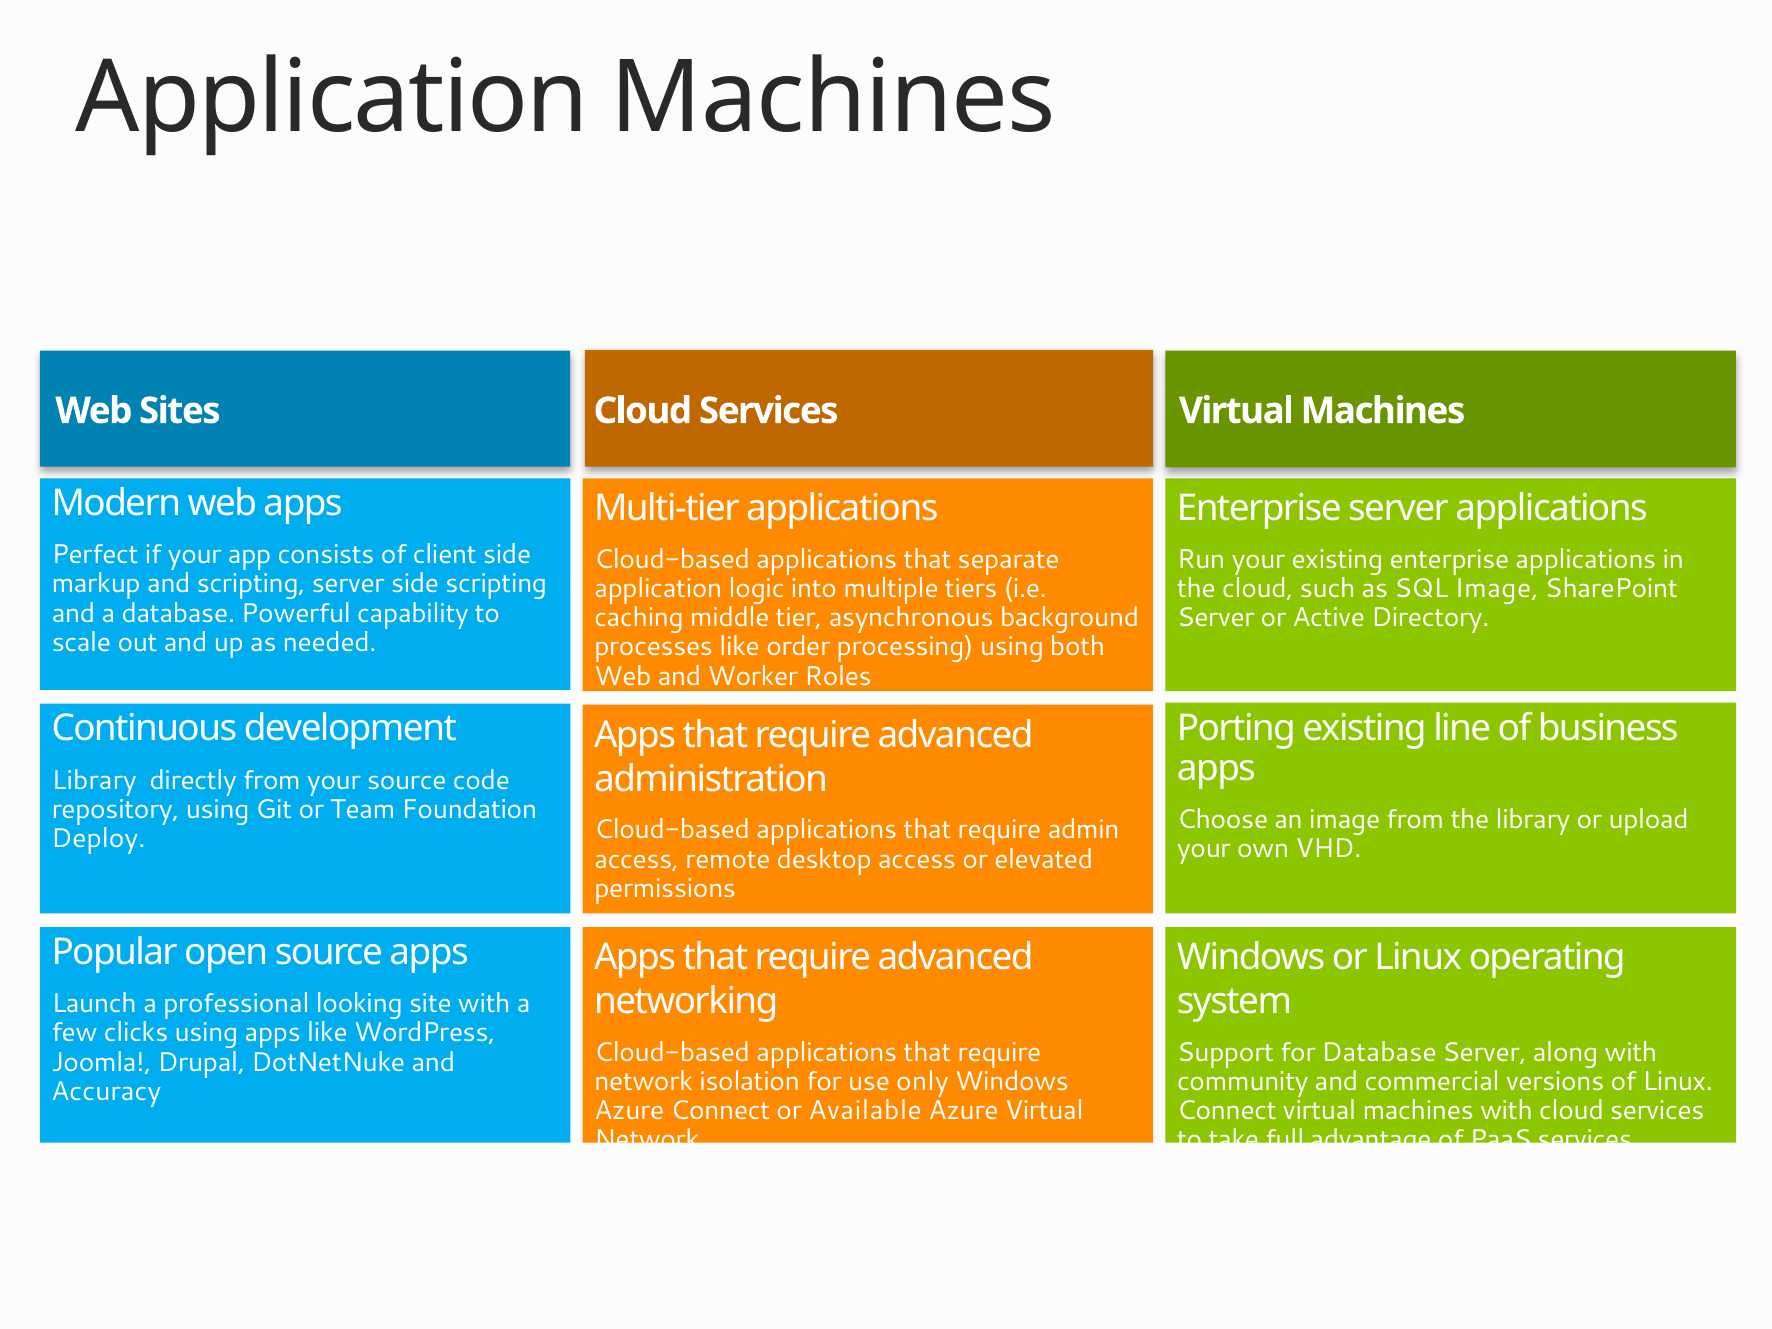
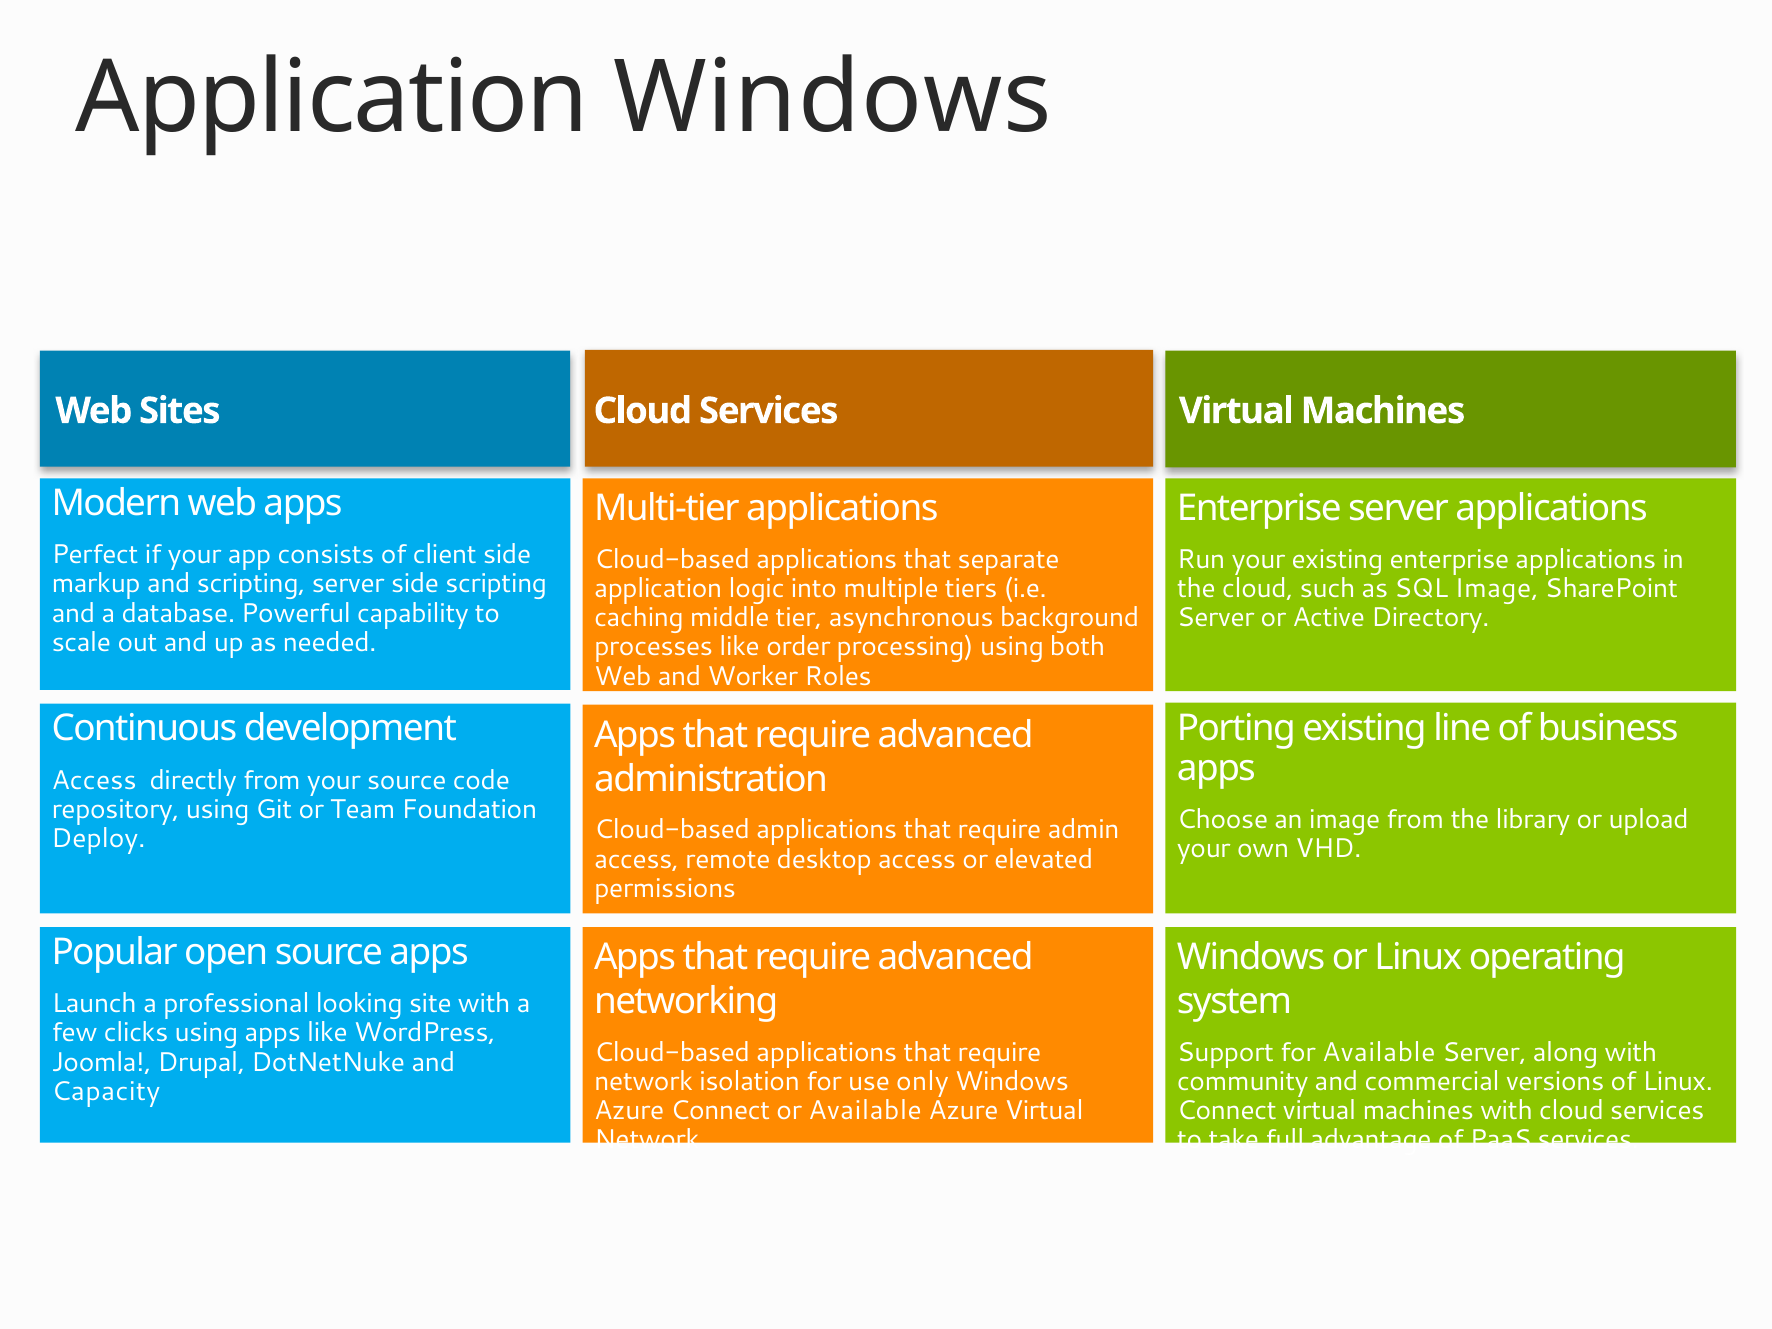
Application Machines: Machines -> Windows (832, 98)
Library: Library -> Access (94, 780)
for Database: Database -> Available (1379, 1052)
Accuracy: Accuracy -> Capacity (106, 1091)
